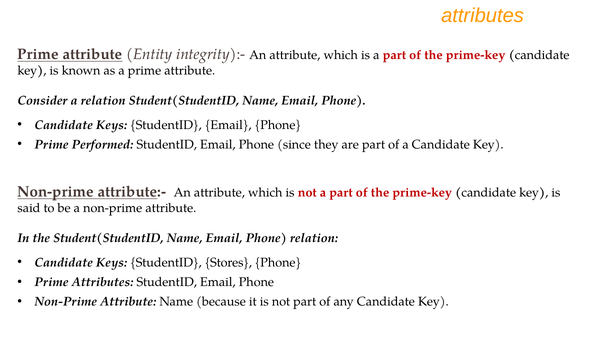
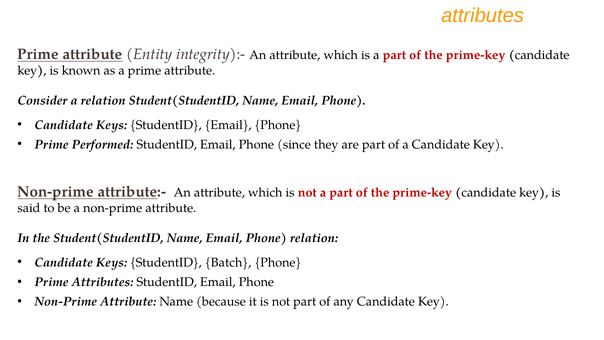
Stores: Stores -> Batch (228, 262)
